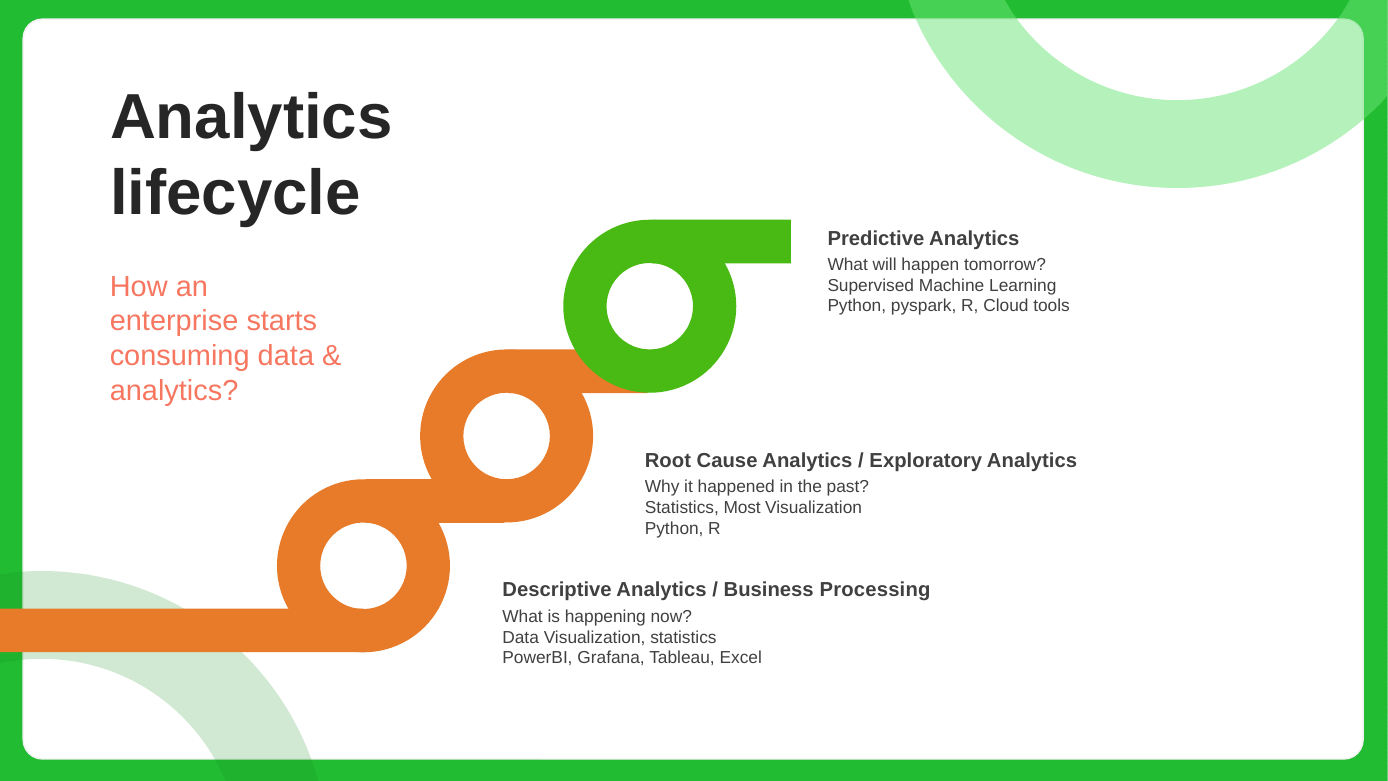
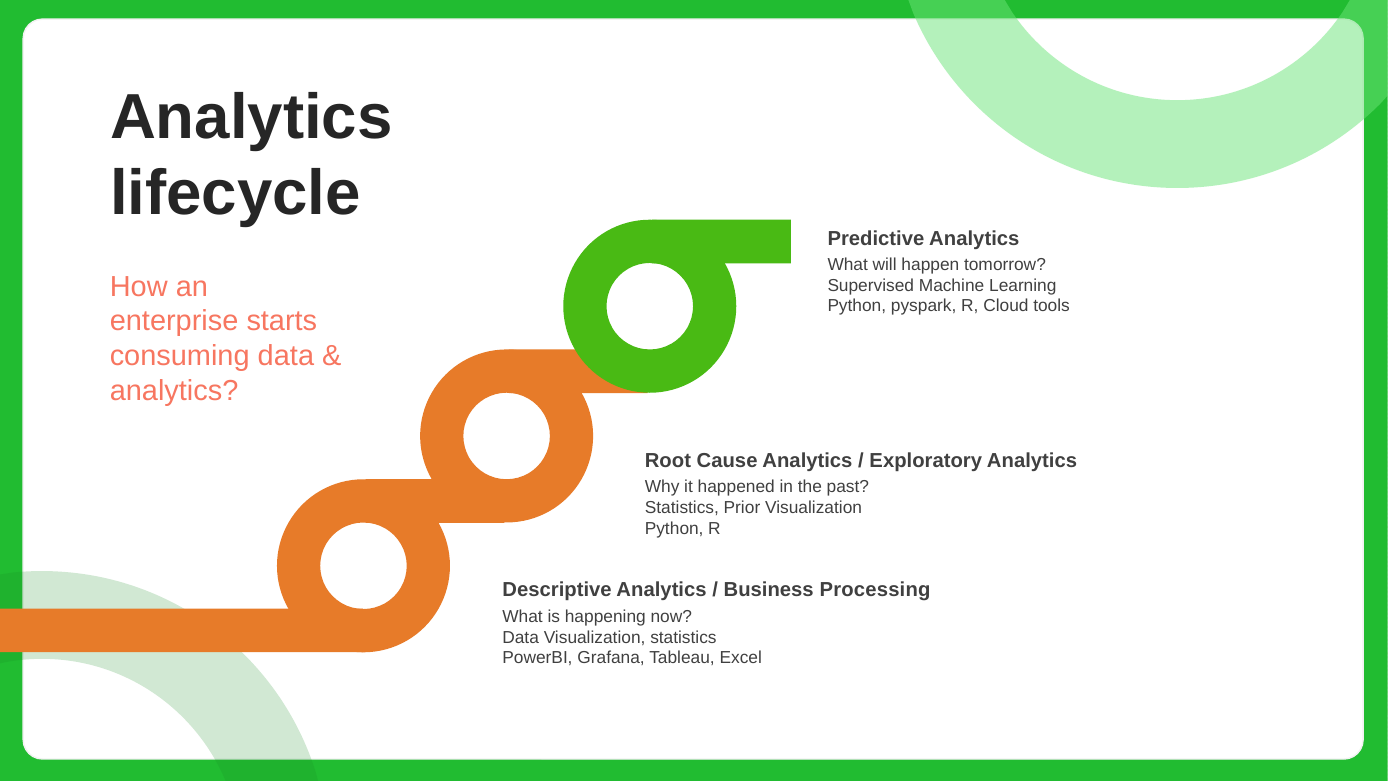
Most: Most -> Prior (742, 507)
